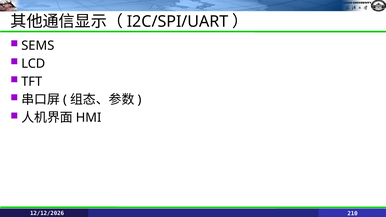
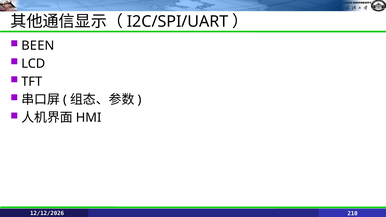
SEMS: SEMS -> BEEN (38, 46)
